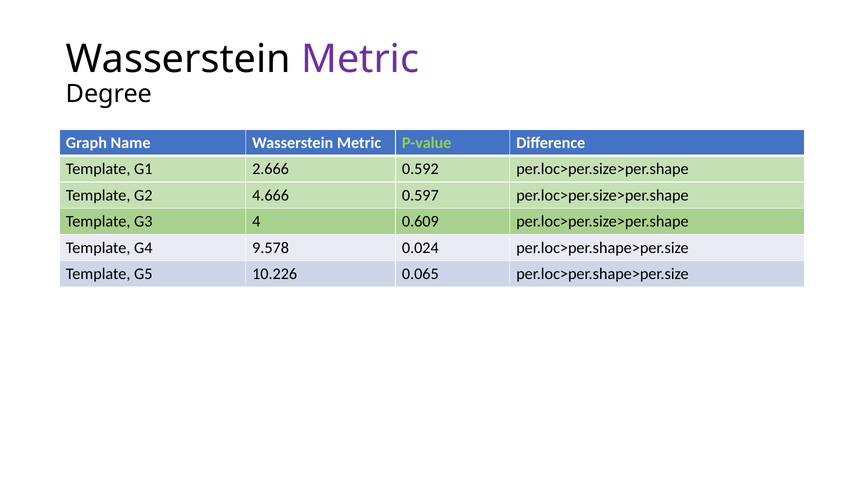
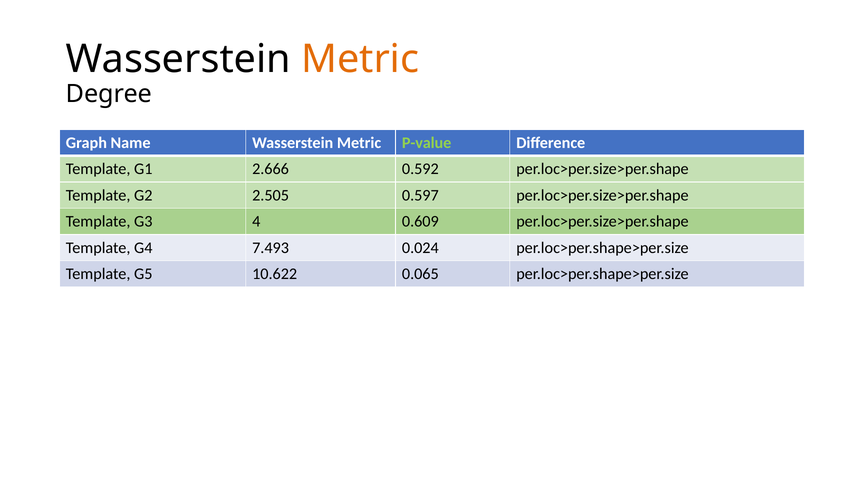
Metric colour: purple -> orange (360, 59)
4.666: 4.666 -> 2.505 (271, 195)
9.578: 9.578 -> 7.493 (271, 248)
10.226: 10.226 -> 10.622 (275, 274)
